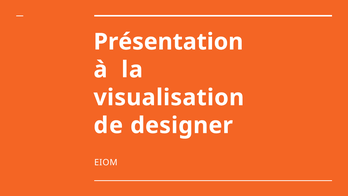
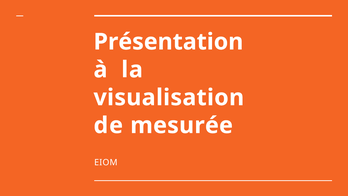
designer: designer -> mesurée (182, 125)
